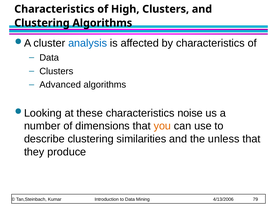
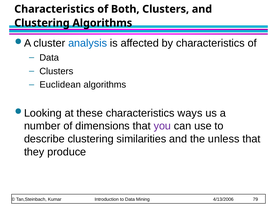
High: High -> Both (125, 9)
Advanced: Advanced -> Euclidean (60, 85)
noise: noise -> ways (190, 113)
you colour: orange -> purple (162, 126)
